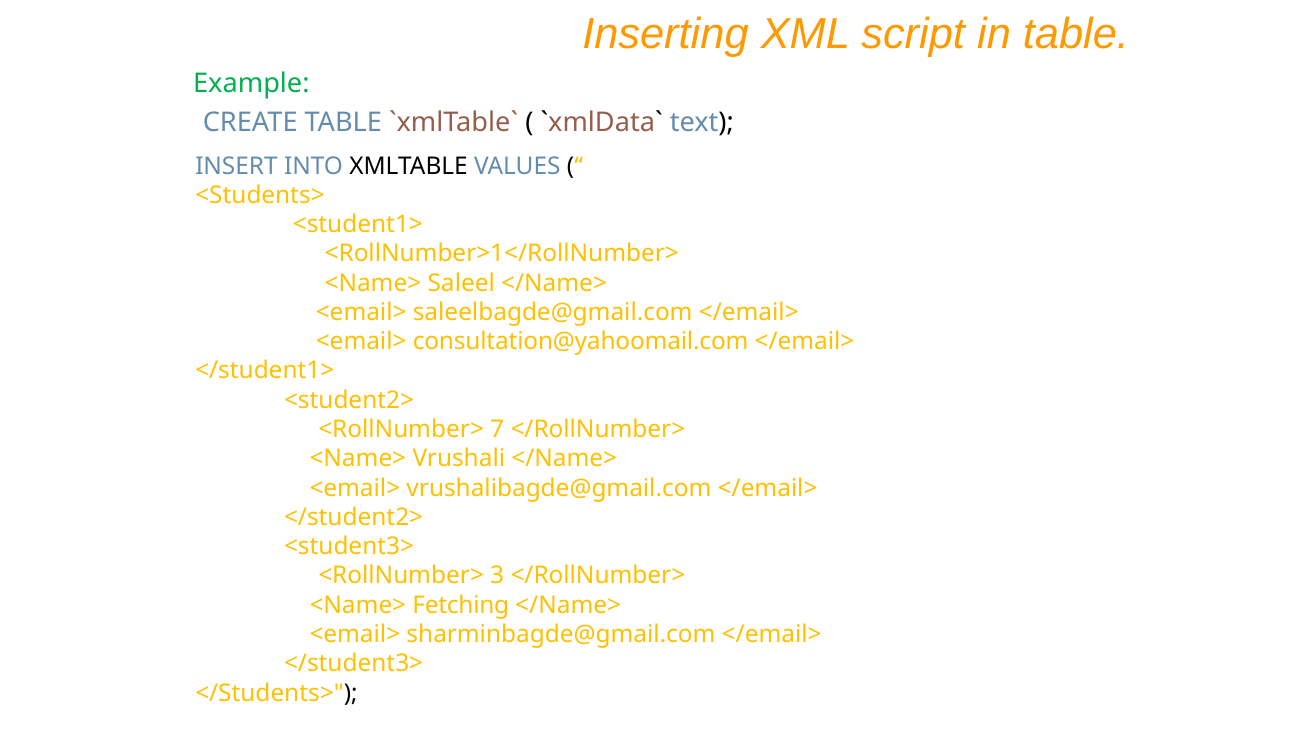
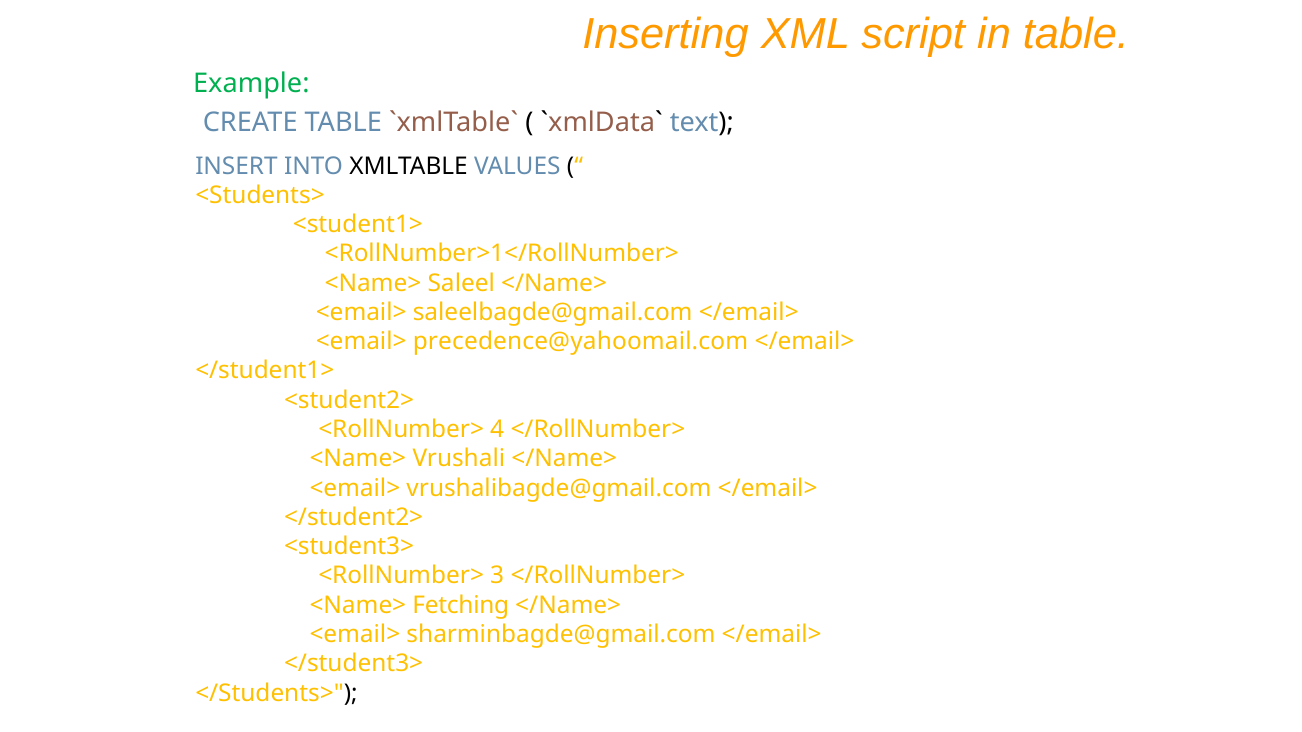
consultation@yahoomail.com: consultation@yahoomail.com -> precedence@yahoomail.com (580, 342)
7: 7 -> 4 (497, 430)
